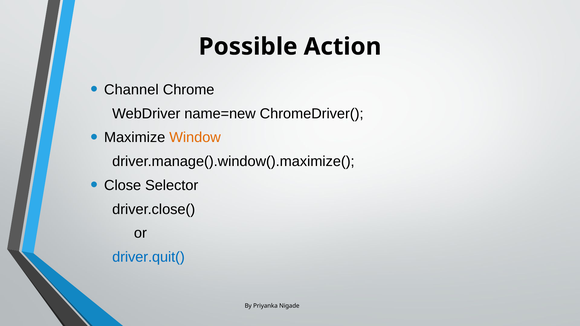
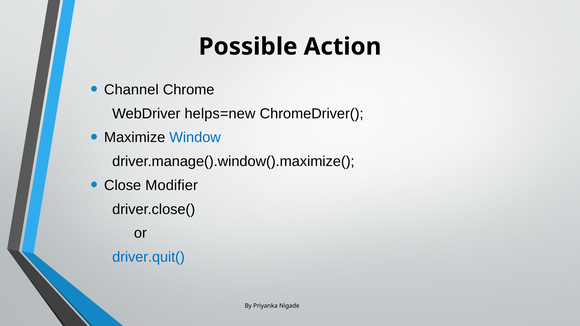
name=new: name=new -> helps=new (220, 114)
Window colour: orange -> blue (195, 138)
Selector: Selector -> Modifier (172, 185)
